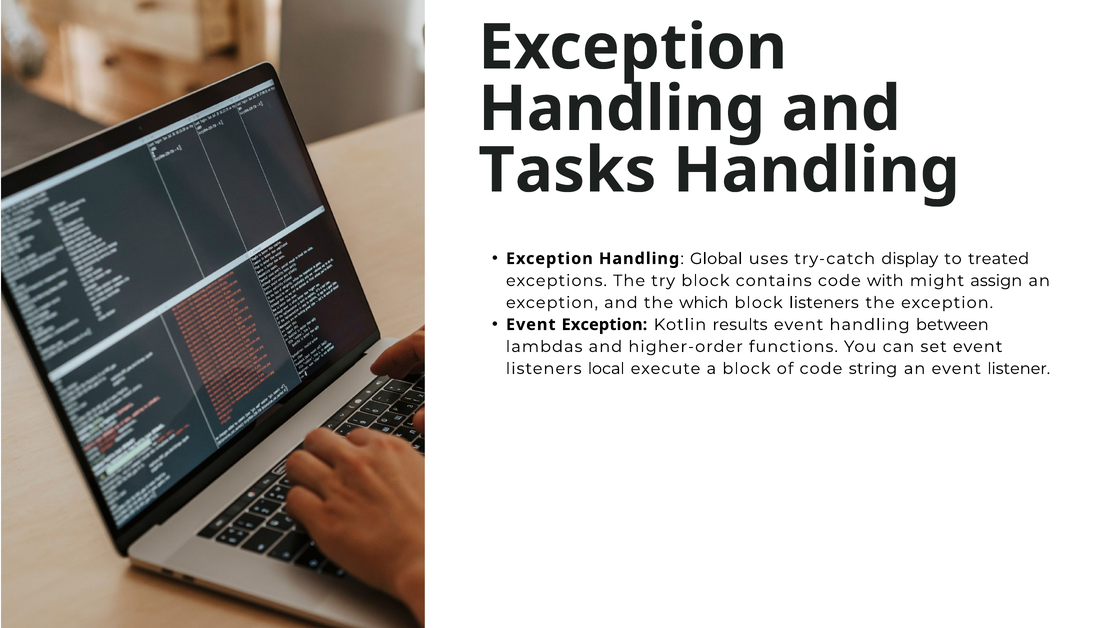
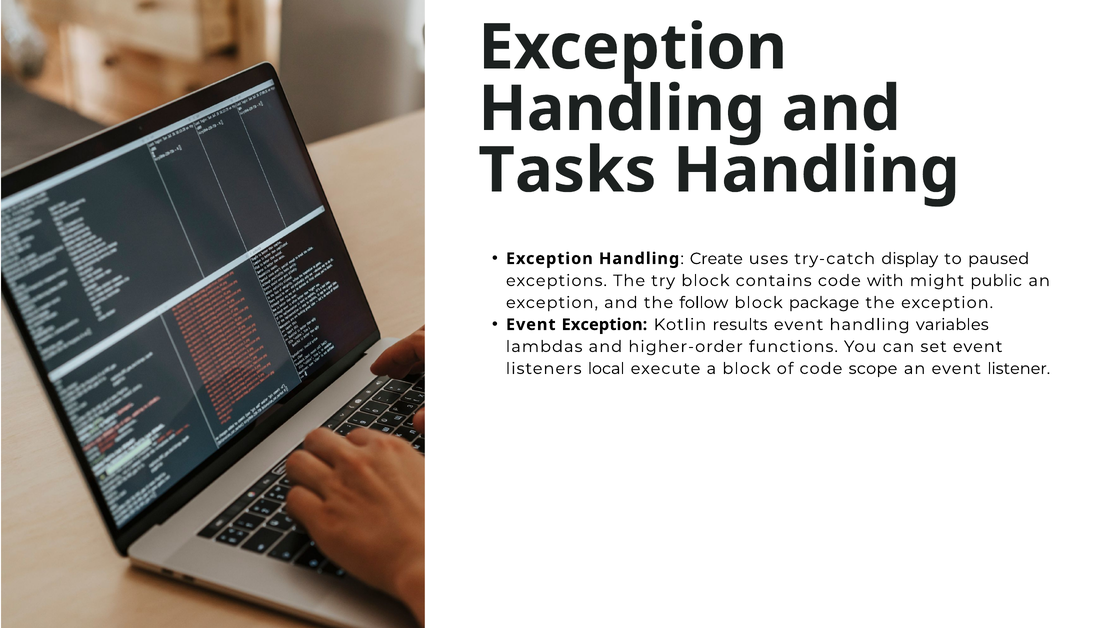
Global: Global -> Create (716, 259)
treated: treated -> paused (999, 259)
assign: assign -> public (996, 281)
which: which -> follow (704, 303)
block listeners: listeners -> package (824, 303)
between: between -> variables (952, 325)
string: string -> scope (873, 368)
